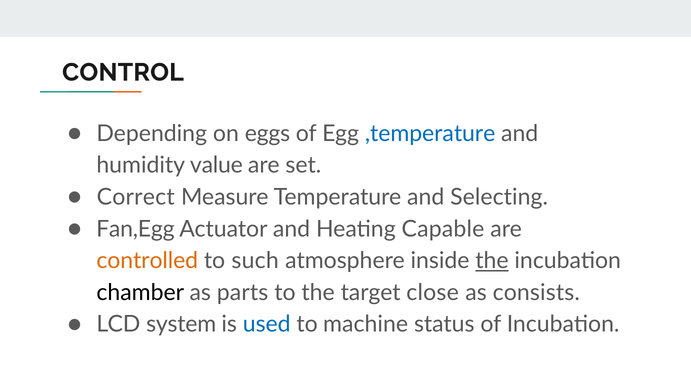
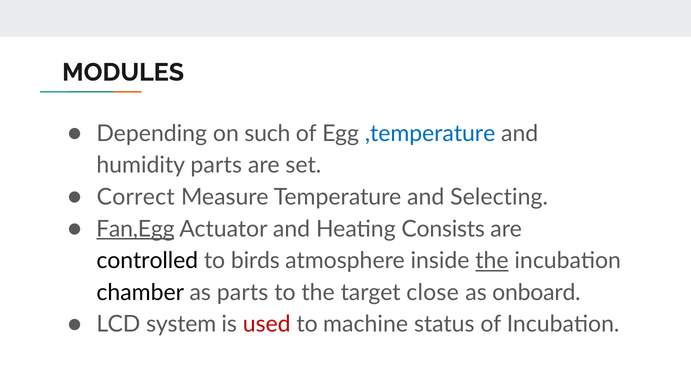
CONTROL: CONTROL -> MODULES (123, 72)
eggs: eggs -> such (267, 133)
humidity value: value -> parts (216, 165)
Fan,Egg underline: none -> present (135, 229)
Capable: Capable -> Consists (443, 229)
controlled colour: orange -> black (147, 261)
such: such -> birds (255, 261)
consists: consists -> onboard (536, 292)
used colour: blue -> red (267, 324)
